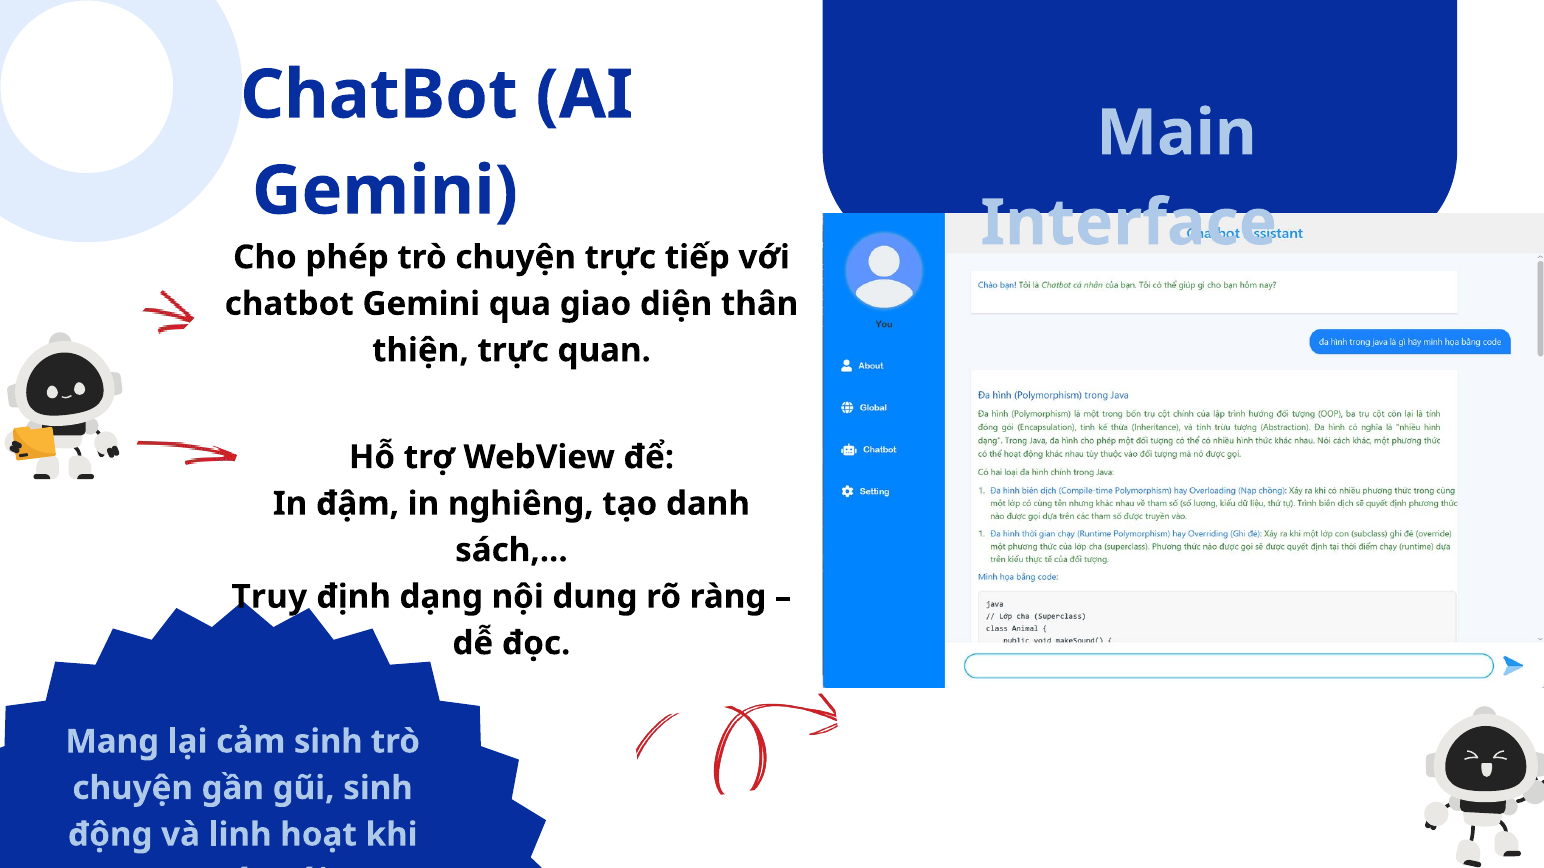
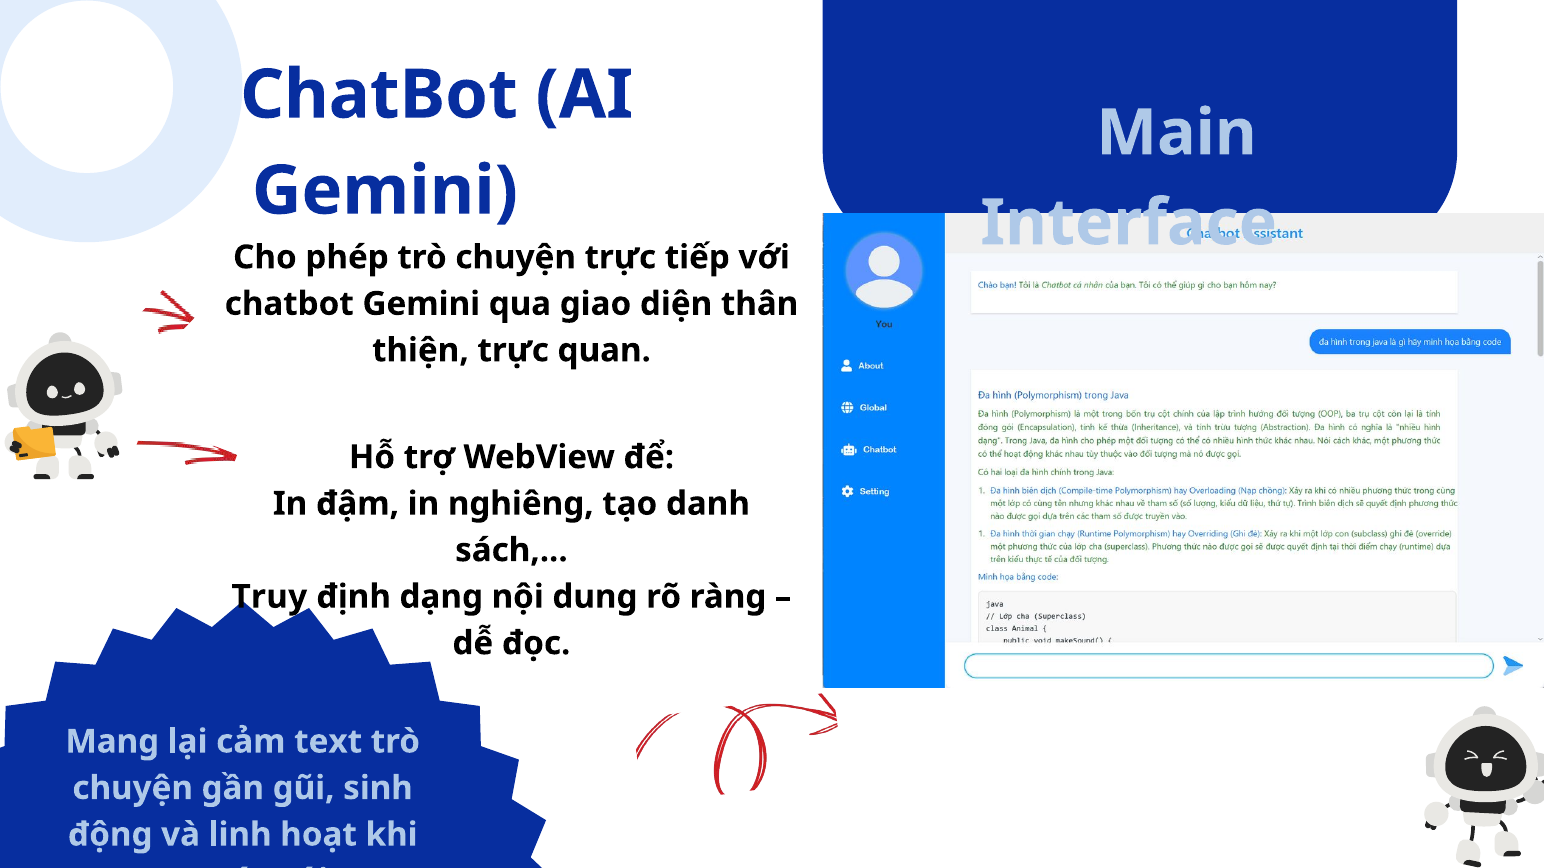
cảm sinh: sinh -> text (328, 742)
